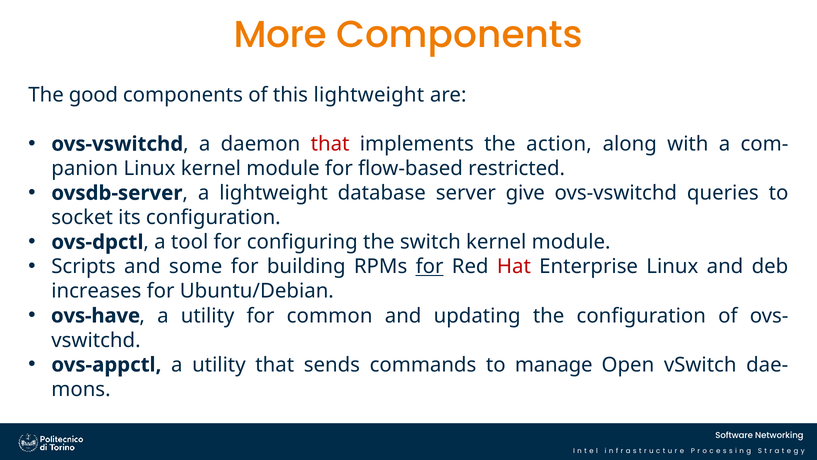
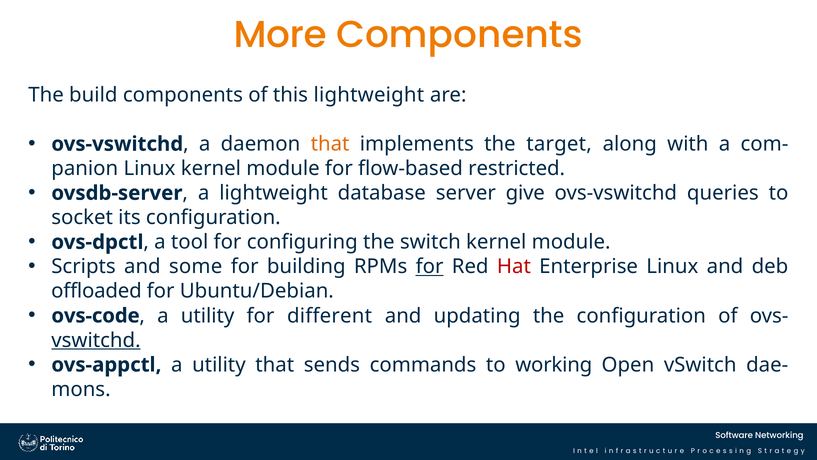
good: good -> build (93, 95)
that colour: red -> orange (330, 144)
action: action -> target (559, 144)
increases: increases -> offloaded (96, 291)
ovs-have: ovs-have -> ovs-code (96, 315)
common: common -> different (330, 315)
vswitchd underline: none -> present (96, 340)
manage: manage -> working (554, 364)
